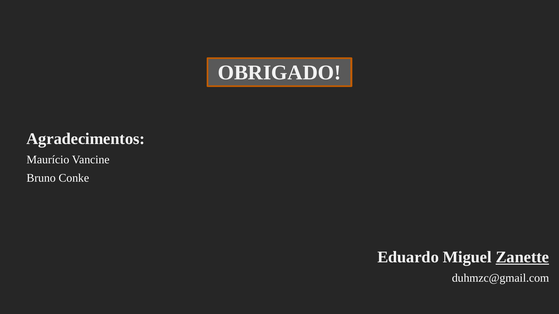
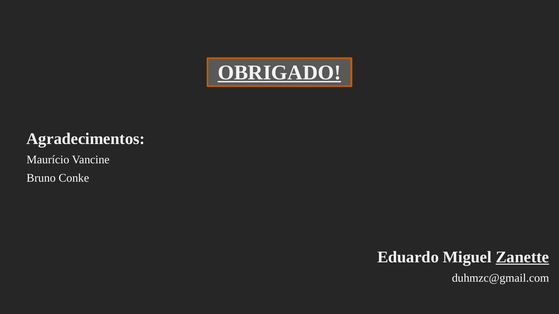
OBRIGADO underline: none -> present (279, 73)
